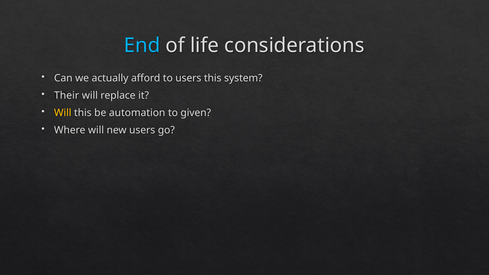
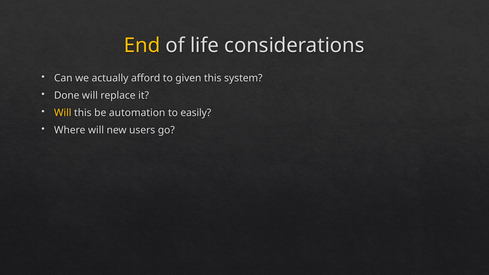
End colour: light blue -> yellow (142, 45)
to users: users -> given (188, 78)
Their: Their -> Done (67, 95)
given: given -> easily (196, 113)
